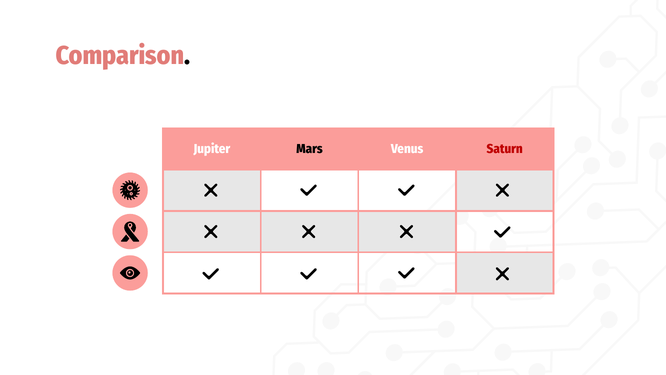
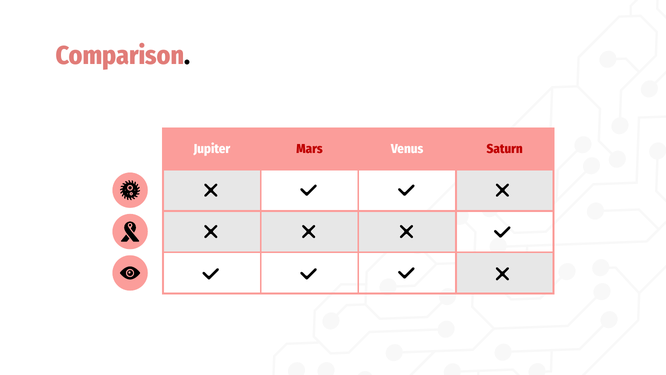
Mars colour: black -> red (309, 149)
